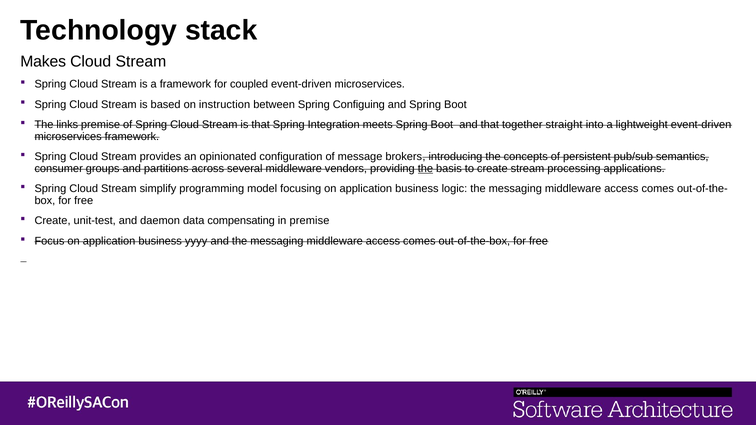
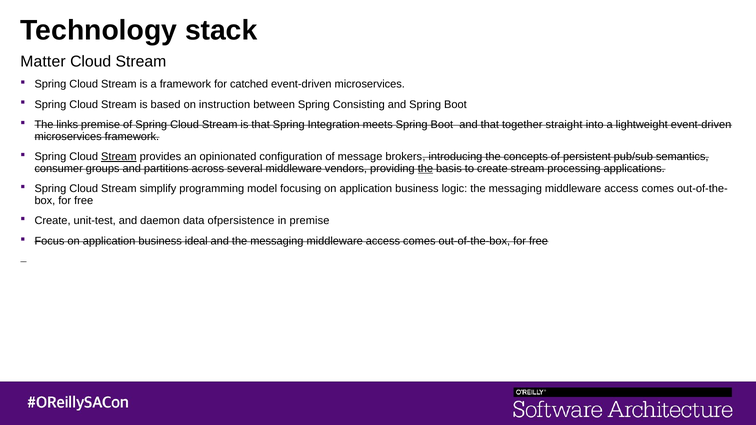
Makes: Makes -> Matter (43, 62)
coupled: coupled -> catched (249, 84)
Configuing: Configuing -> Consisting (359, 105)
Stream underline: none -> present (119, 157)
compensating: compensating -> ofpersistence (241, 221)
yyyy: yyyy -> ideal (196, 241)
